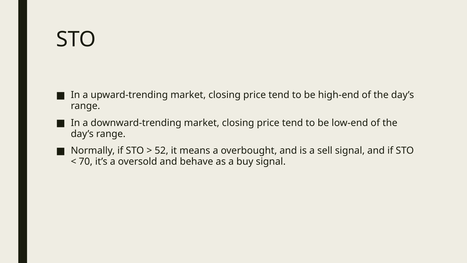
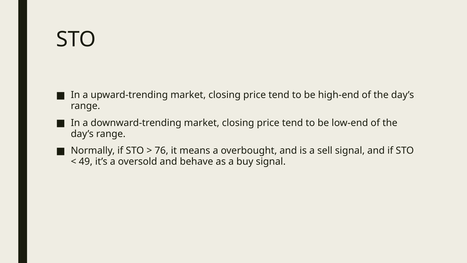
52: 52 -> 76 (162, 150)
70: 70 -> 49 (86, 161)
